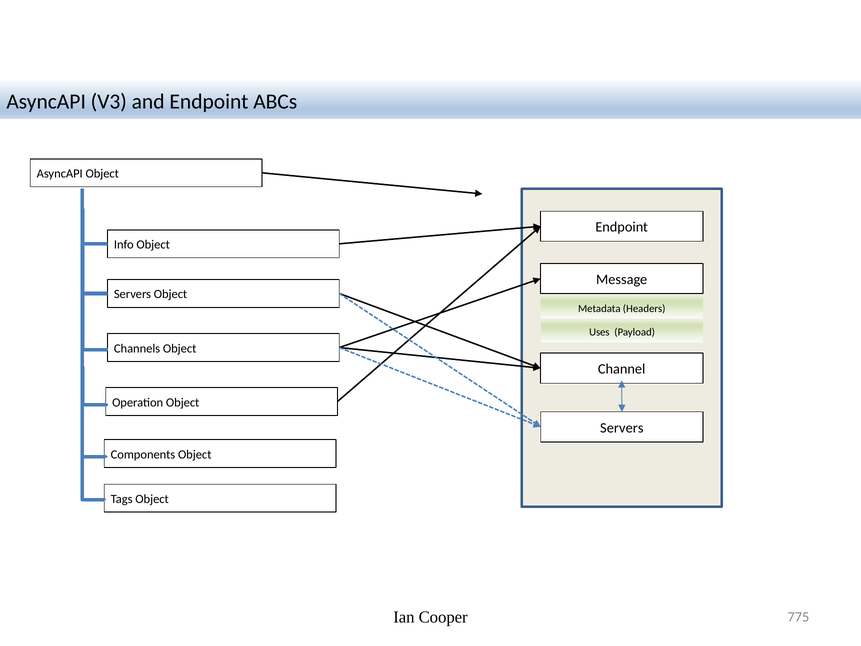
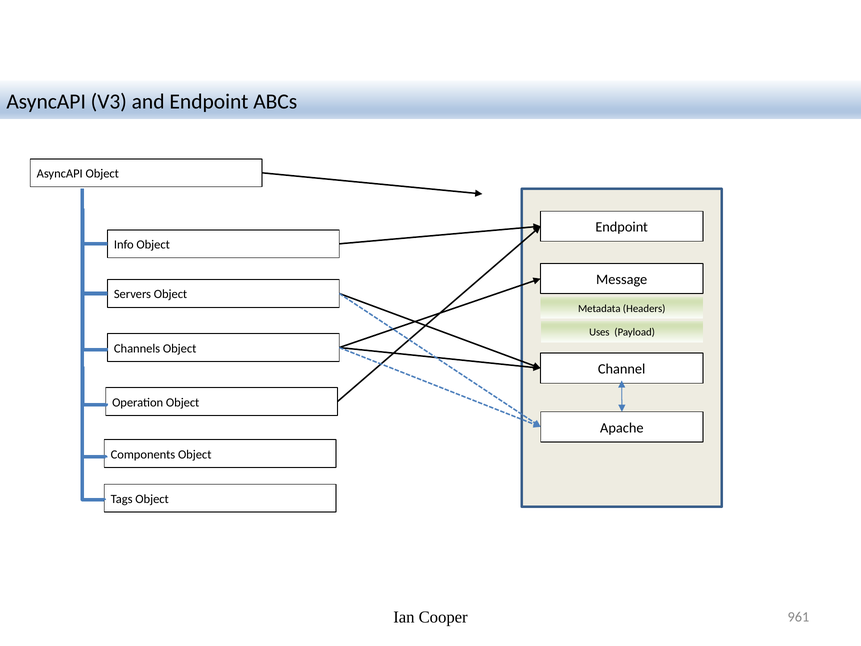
Servers: Servers -> Apache (622, 428)
775: 775 -> 961 (798, 617)
